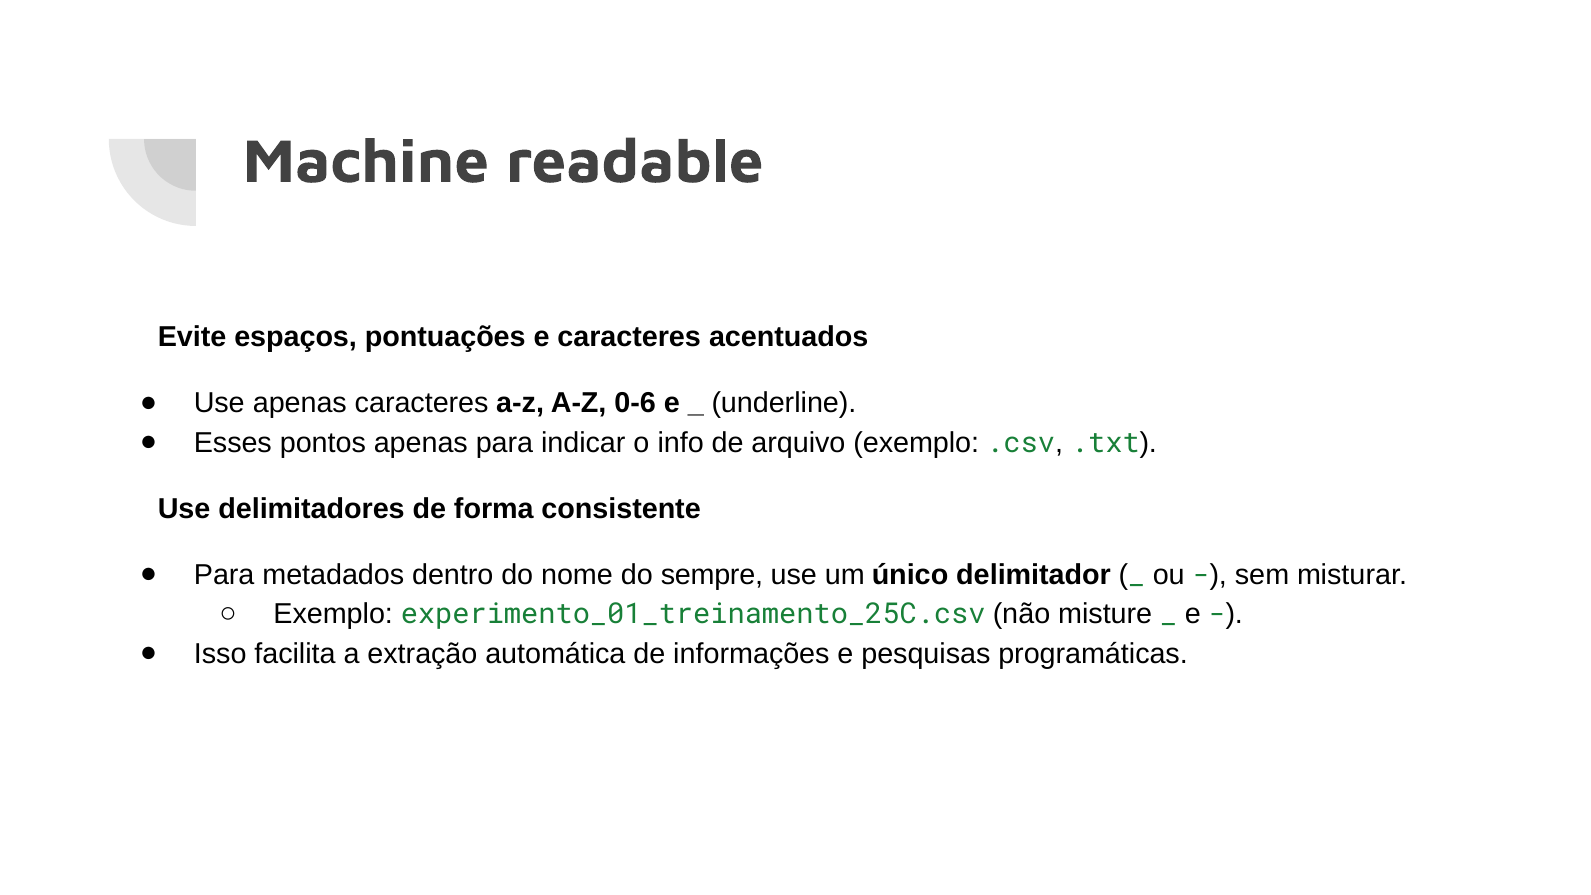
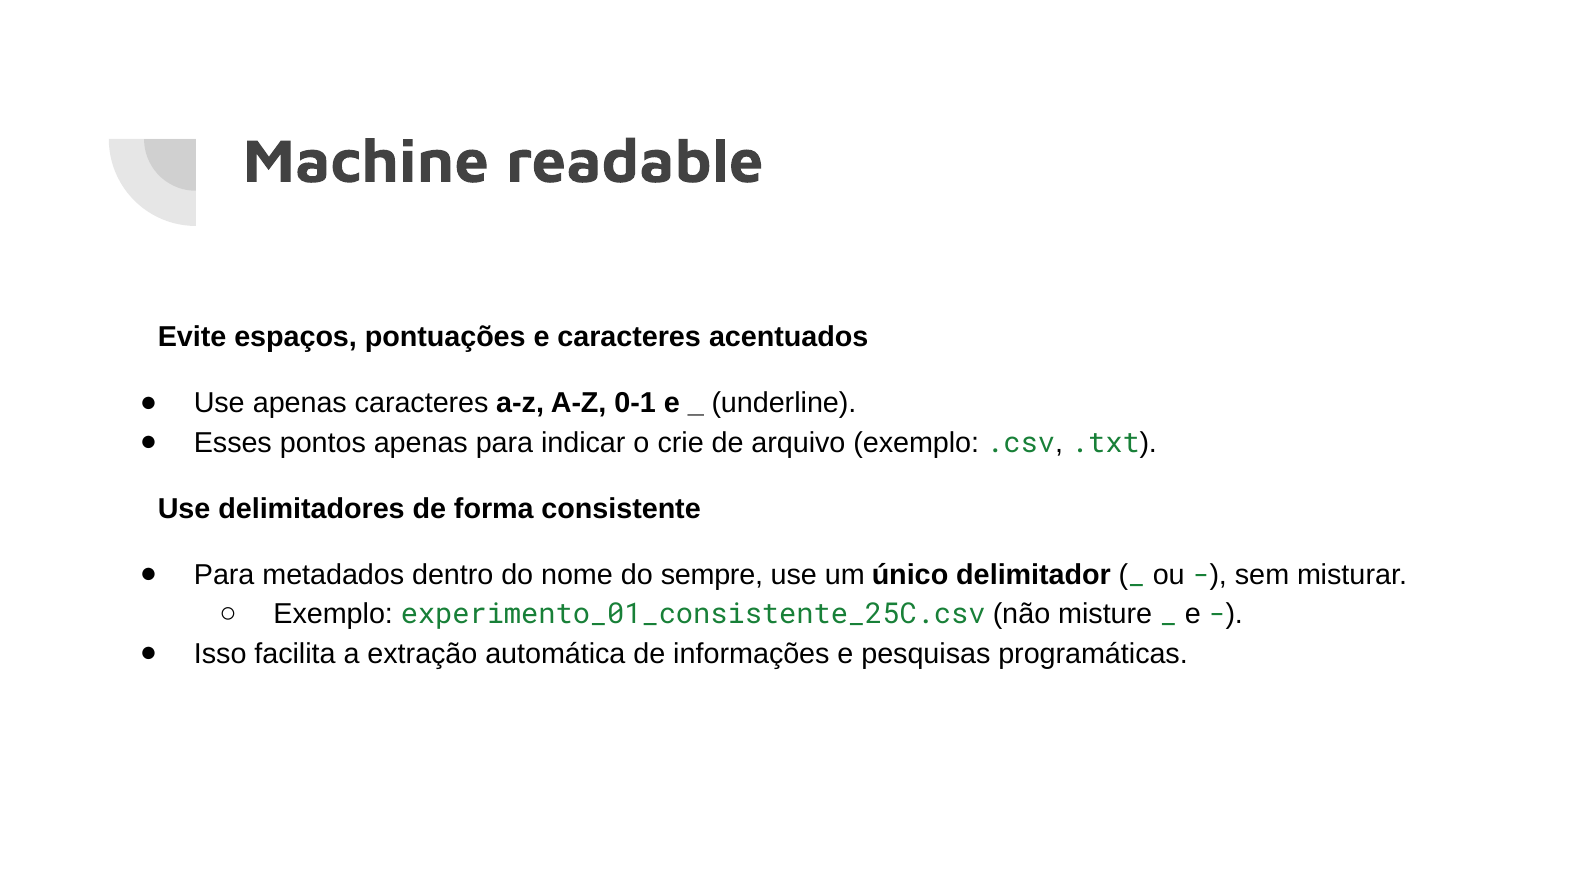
0-6: 0-6 -> 0-1 (635, 403)
info: info -> crie (681, 443)
experimento_01_treinamento_25C.csv: experimento_01_treinamento_25C.csv -> experimento_01_consistente_25C.csv (693, 614)
